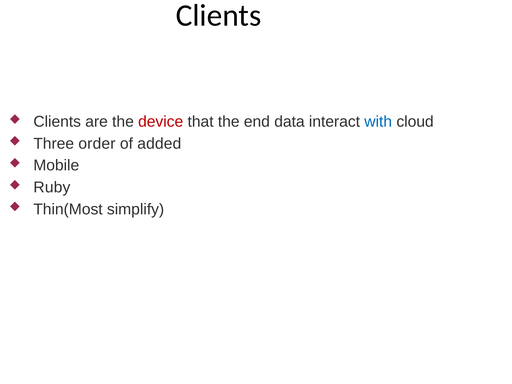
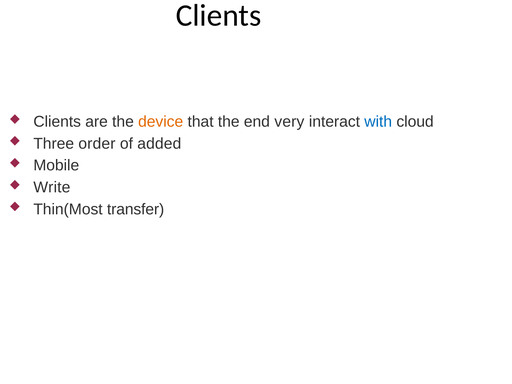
device colour: red -> orange (161, 122)
data: data -> very (289, 122)
Ruby: Ruby -> Write (52, 187)
simplify: simplify -> transfer (136, 209)
